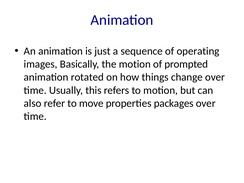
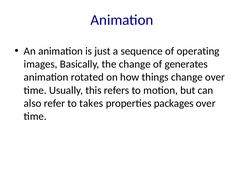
the motion: motion -> change (135, 64)
prompted: prompted -> generates (186, 64)
move: move -> takes (91, 103)
